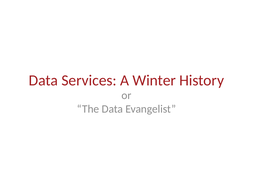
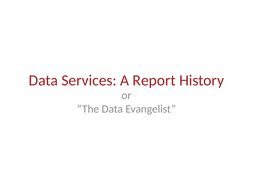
Winter: Winter -> Report (154, 80)
